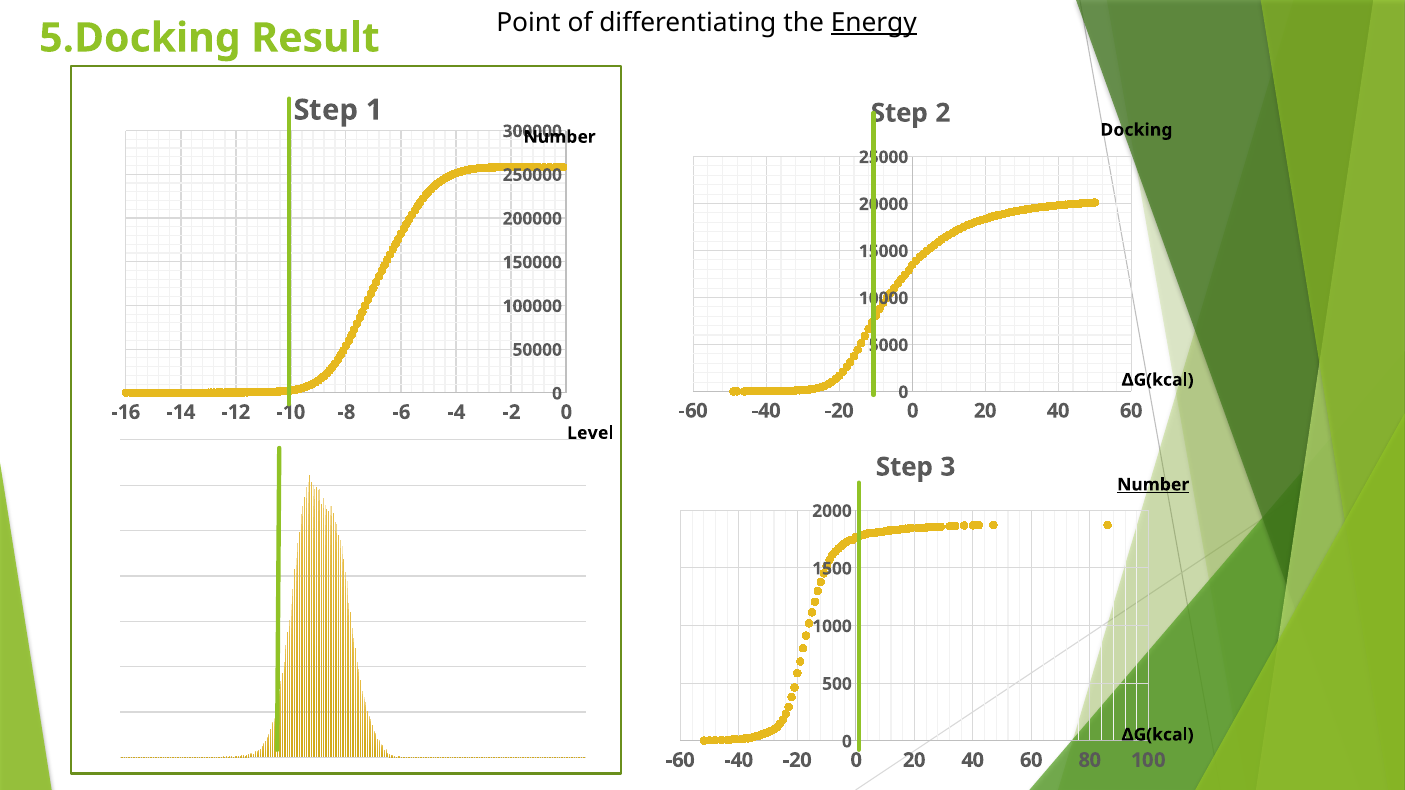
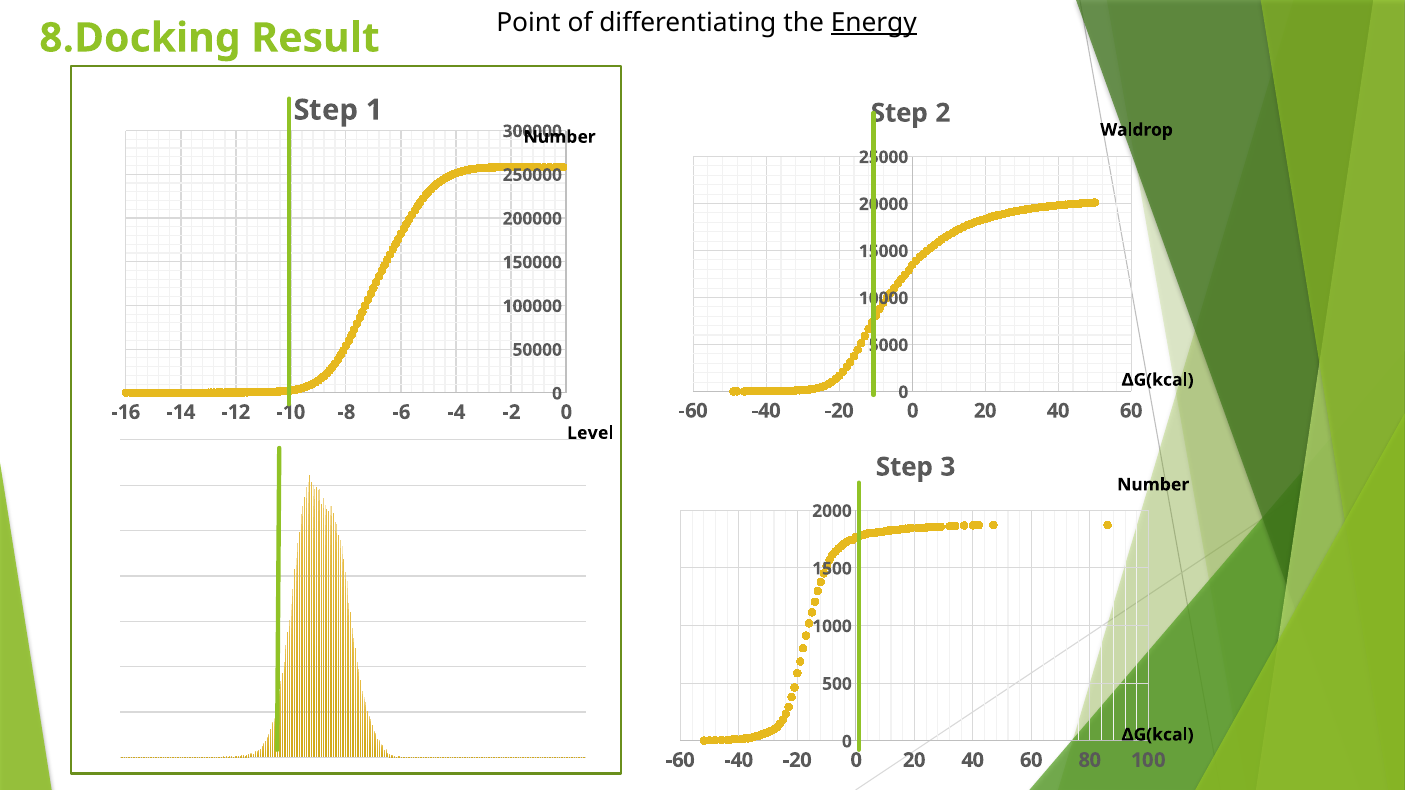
5.Docking: 5.Docking -> 8.Docking (140, 38)
Docking: Docking -> Waldrop (1137, 130)
Number underline: present -> none (1153, 485)
